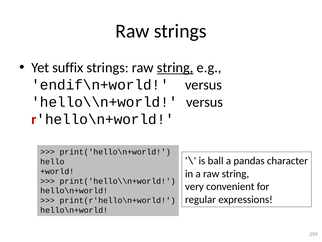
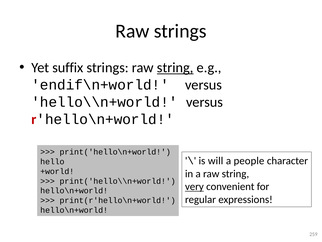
ball: ball -> will (216, 160)
pandas: pandas -> people (249, 160)
very underline: none -> present (194, 186)
